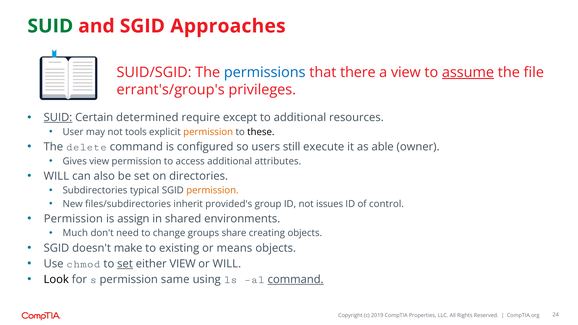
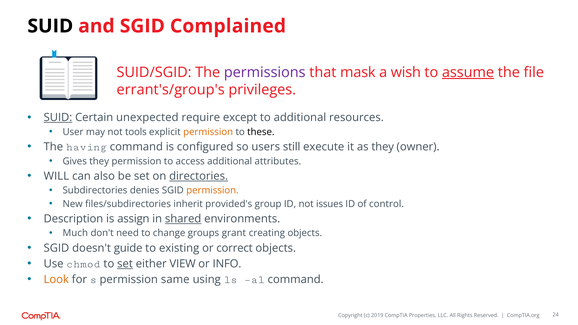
SUID colour: green -> black (50, 26)
Approaches: Approaches -> Complained (228, 26)
permissions colour: blue -> purple (265, 72)
there: there -> mask (358, 72)
a view: view -> wish (406, 72)
determined: determined -> unexpected (147, 118)
delete: delete -> having (86, 147)
as able: able -> they (383, 147)
Gives view: view -> they (99, 161)
directories underline: none -> present (199, 176)
typical: typical -> denies (145, 190)
Permission: Permission -> Description (73, 219)
shared underline: none -> present (183, 219)
share: share -> grant (234, 233)
make: make -> guide (128, 248)
means: means -> correct (235, 248)
or WILL: WILL -> INFO (227, 264)
Look colour: black -> orange (56, 280)
command underline: present -> none (296, 280)
